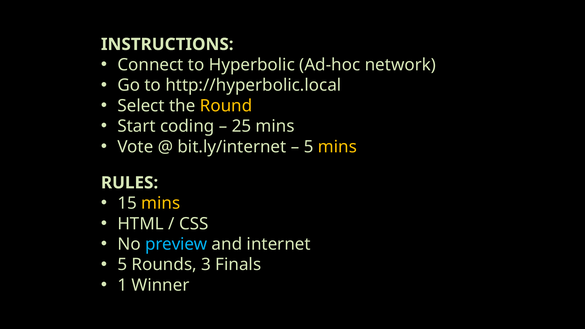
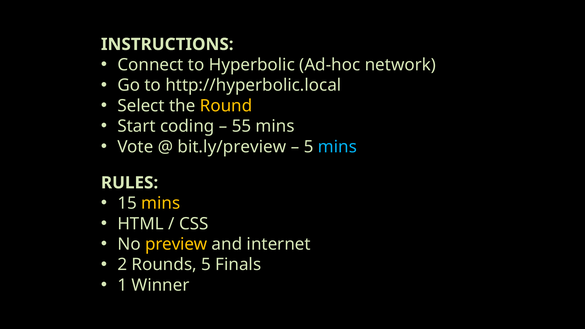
25: 25 -> 55 (242, 126)
bit.ly/internet: bit.ly/internet -> bit.ly/preview (232, 147)
mins colour: yellow -> light blue (337, 147)
preview colour: light blue -> yellow (176, 244)
5: 5 -> 2 (122, 265)
Rounds 3: 3 -> 5 (206, 265)
